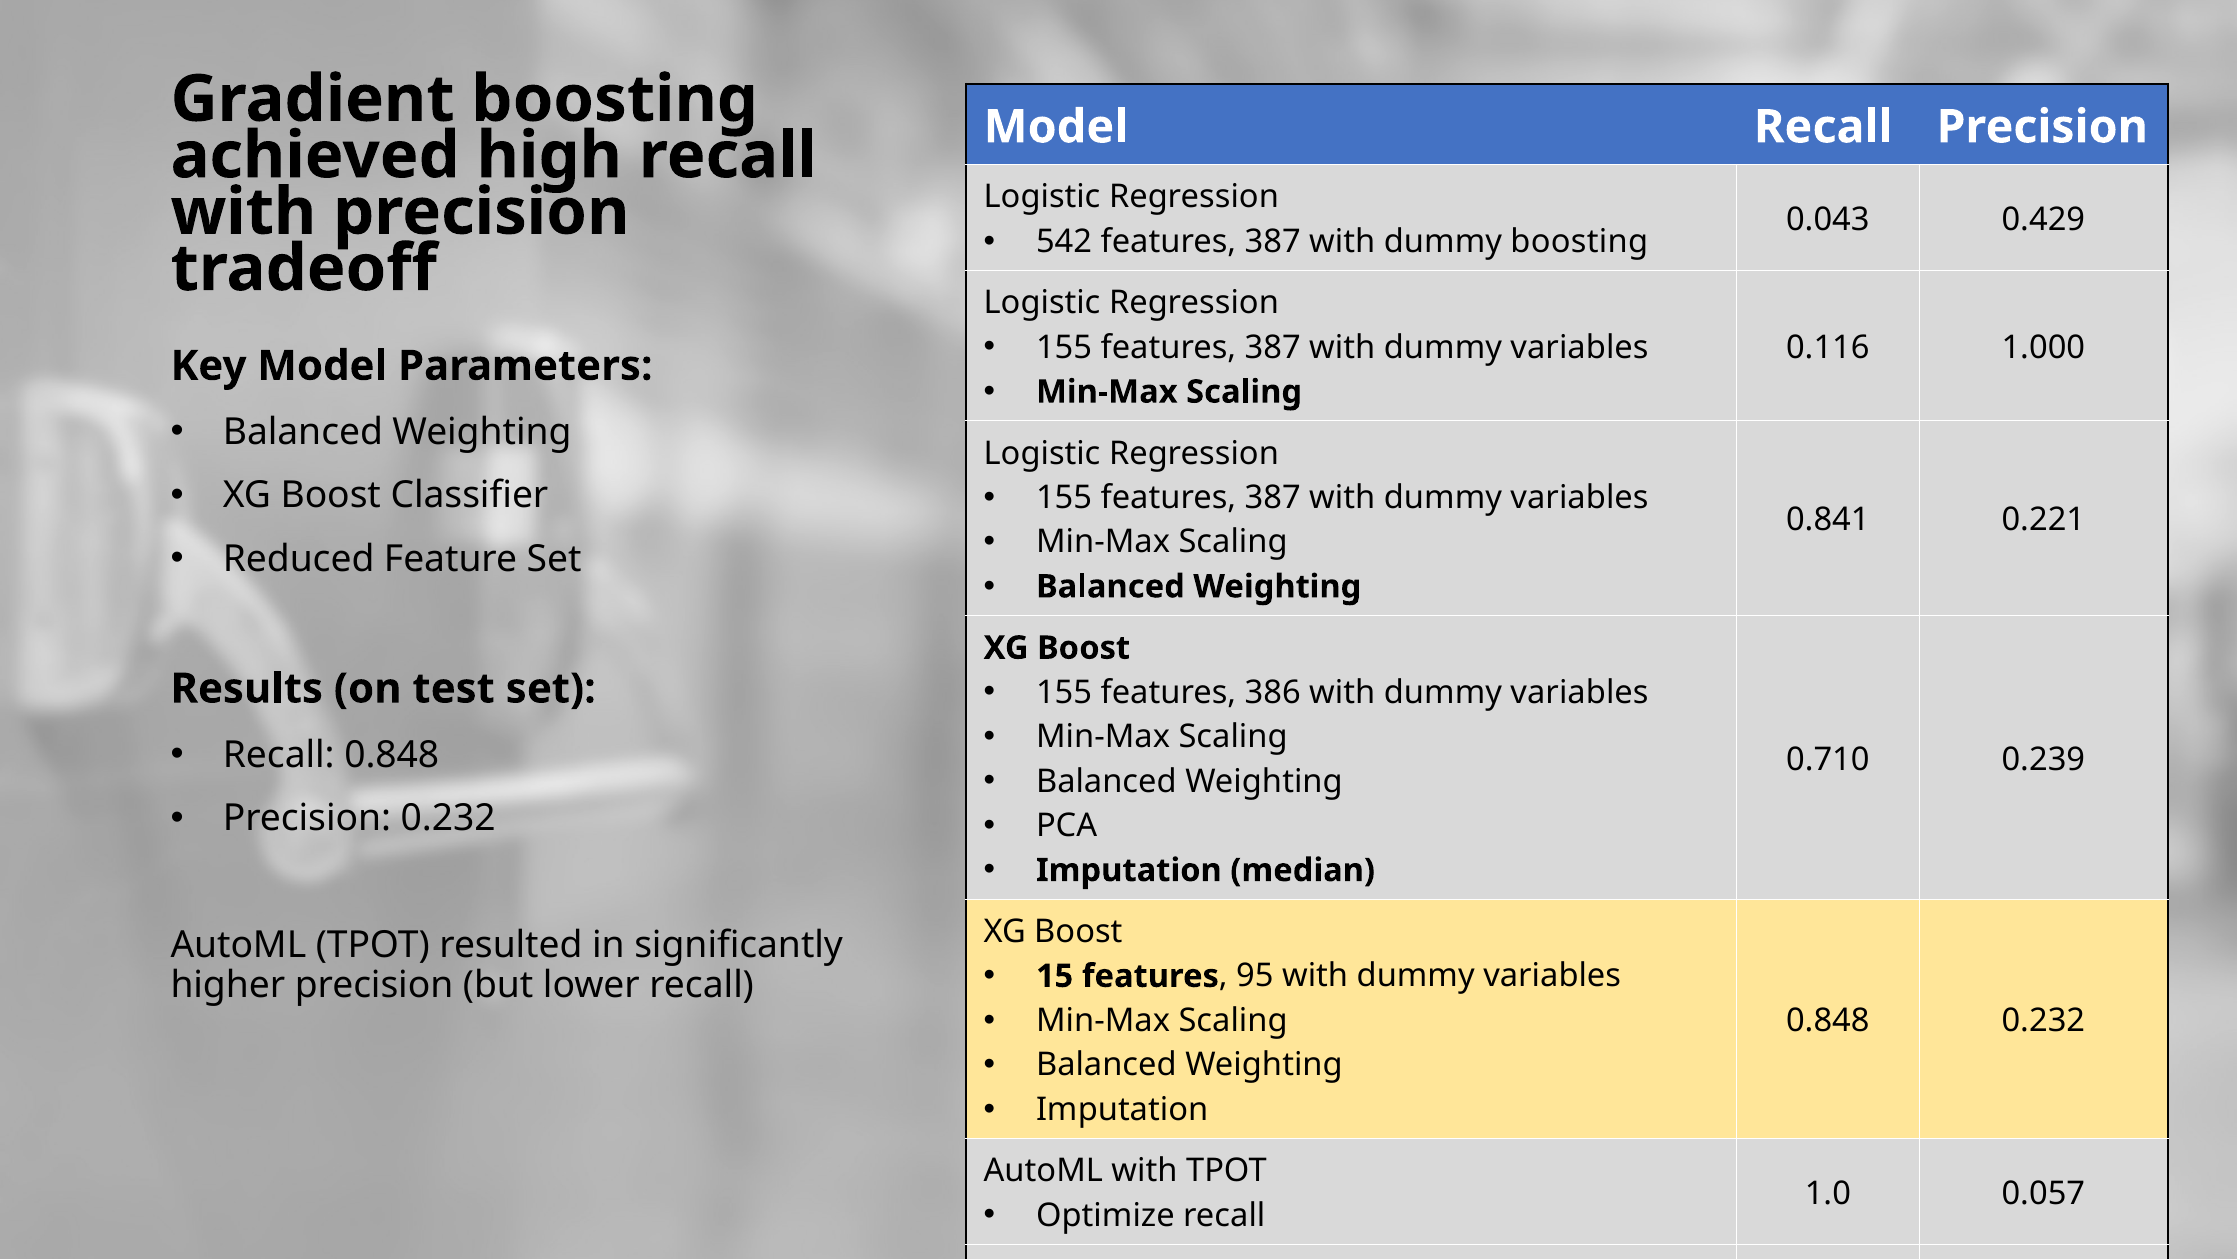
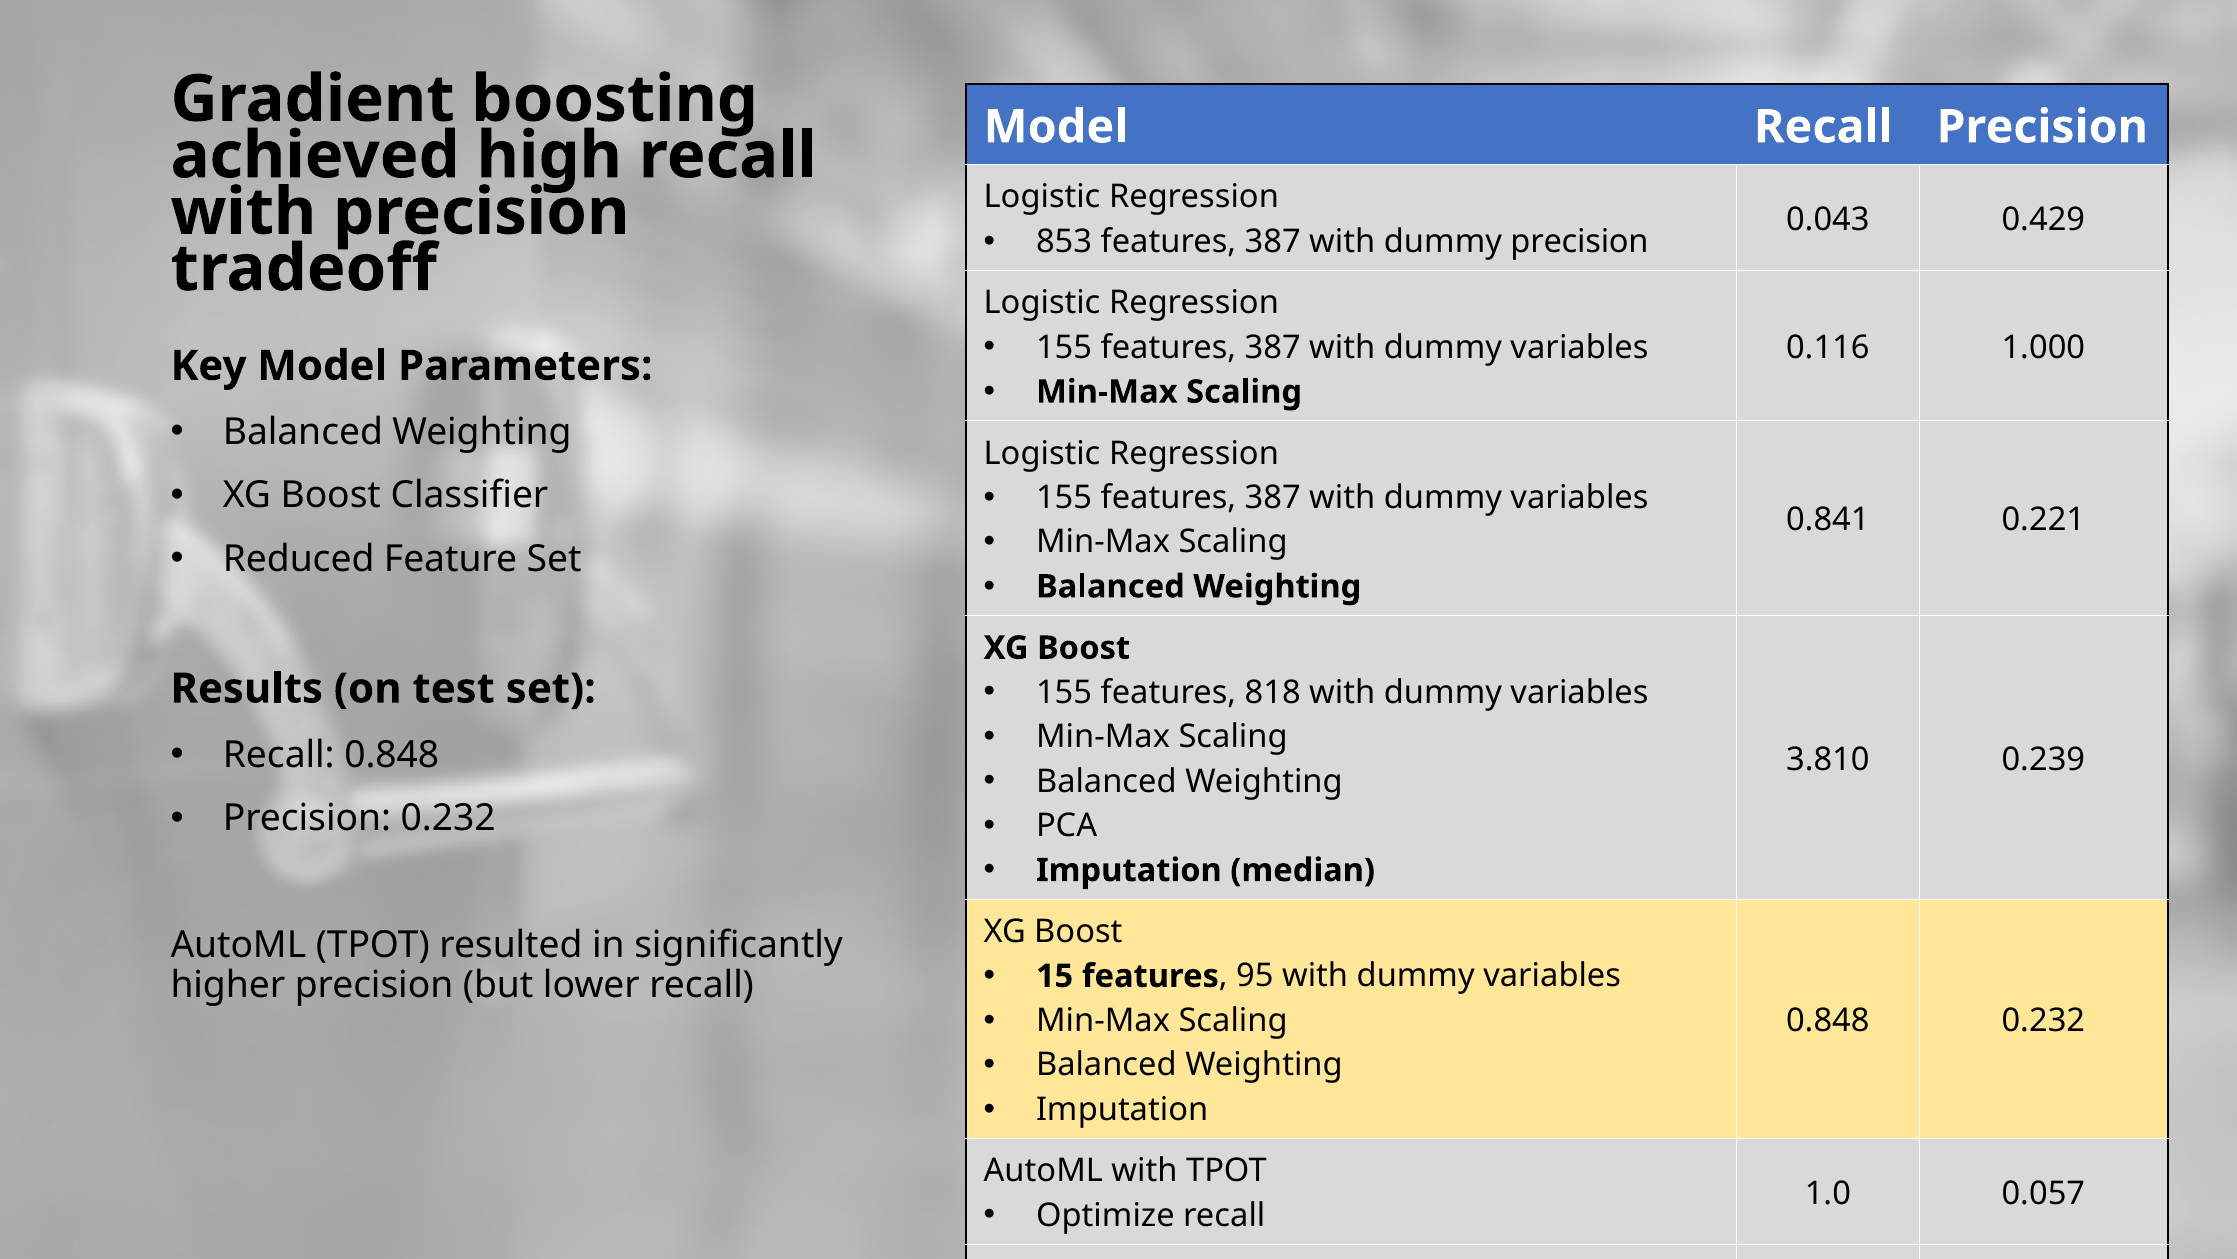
542: 542 -> 853 (1064, 241)
dummy boosting: boosting -> precision (1580, 241)
386: 386 -> 818 (1273, 692)
0.710: 0.710 -> 3.810 (1828, 759)
